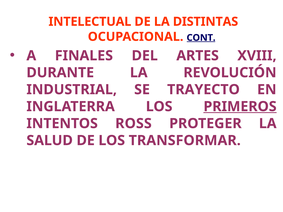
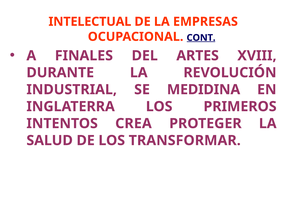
DISTINTAS: DISTINTAS -> EMPRESAS (205, 22)
TRAYECTO: TRAYECTO -> MEDIDINA (204, 90)
PRIMEROS underline: present -> none (240, 107)
ROSS: ROSS -> CREA (133, 124)
